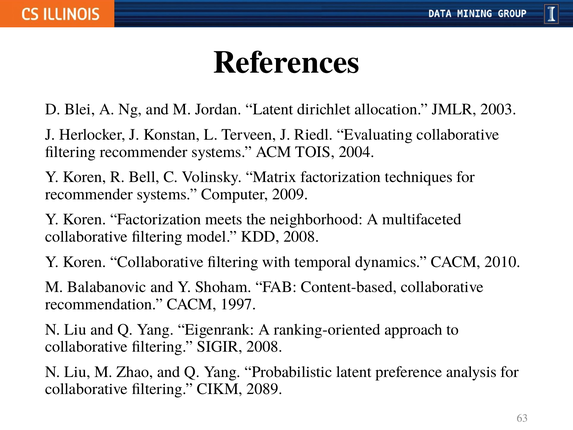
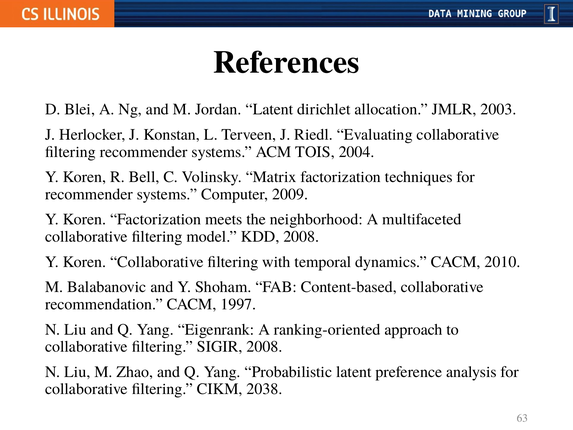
2089: 2089 -> 2038 (265, 389)
